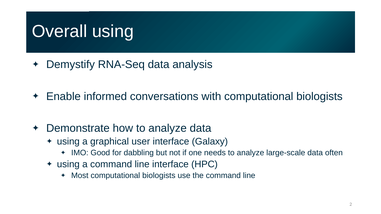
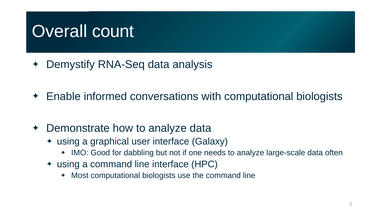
Overall using: using -> count (113, 31)
